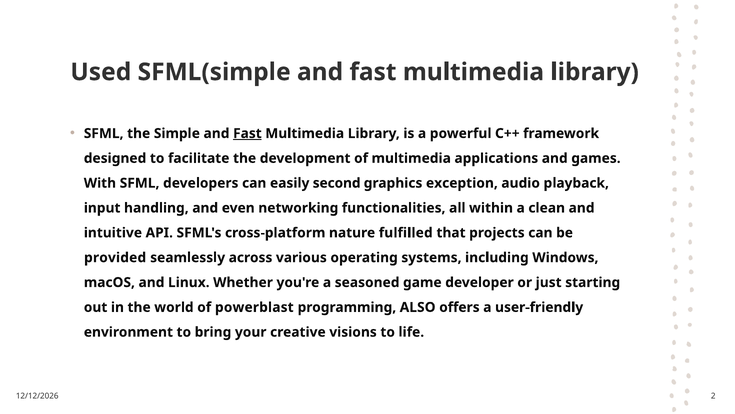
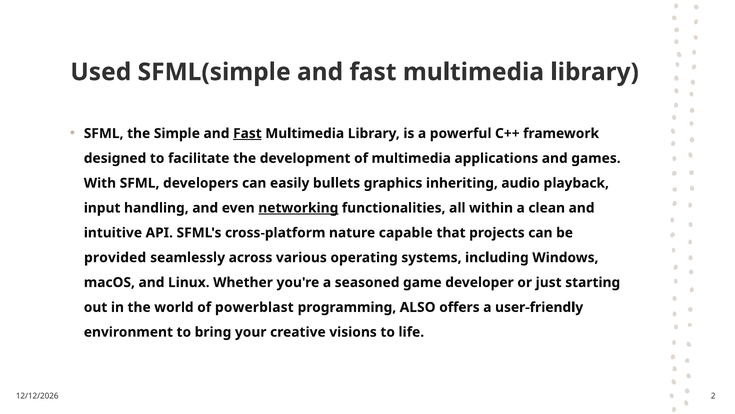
second: second -> bullets (337, 183)
exception: exception -> inheriting (462, 183)
networking underline: none -> present (298, 208)
fulfilled: fulfilled -> capable (406, 232)
